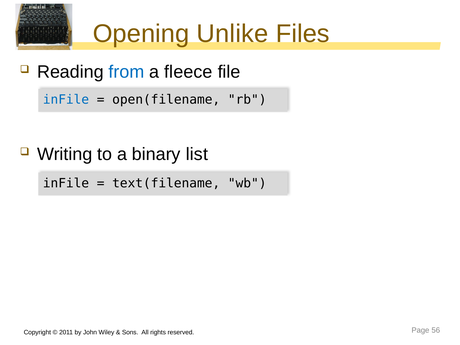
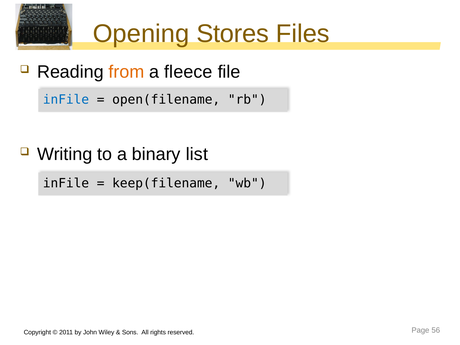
Unlike: Unlike -> Stores (233, 34)
from colour: blue -> orange (126, 72)
text(filename: text(filename -> keep(filename (166, 183)
